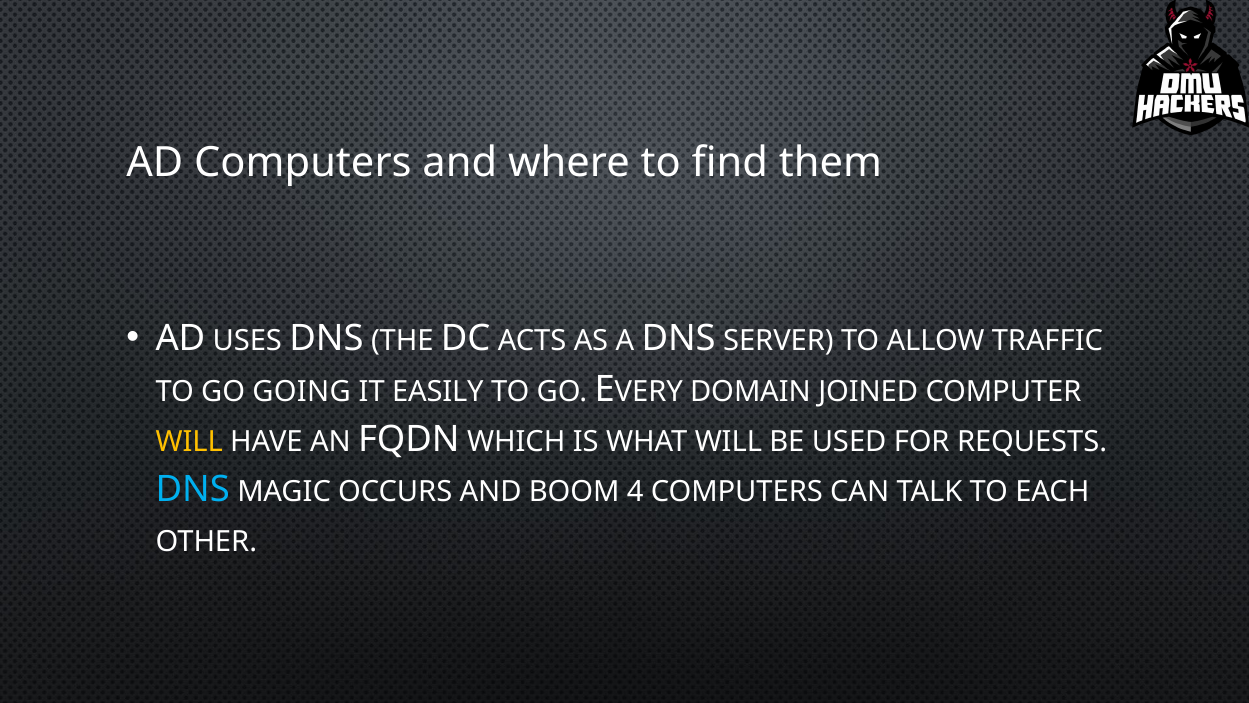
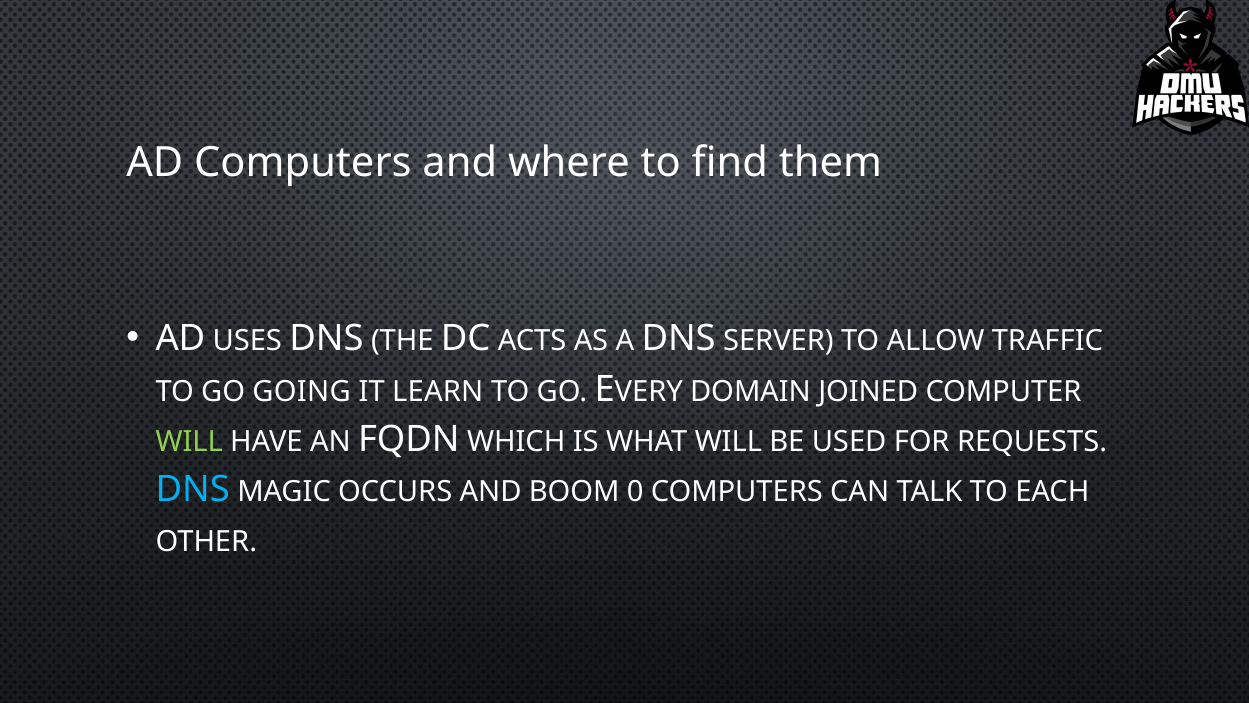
EASILY: EASILY -> LEARN (438, 391)
WILL colour: yellow -> light green (189, 441)
4: 4 -> 0 (635, 492)
